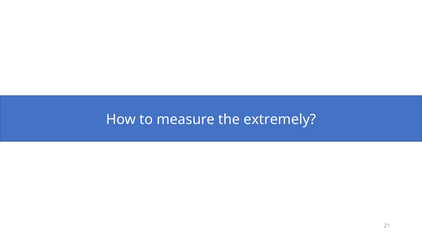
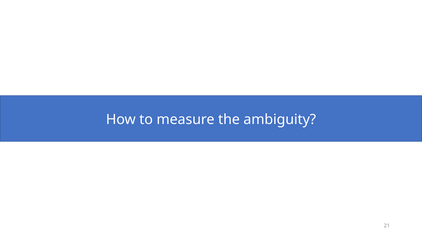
extremely: extremely -> ambiguity (280, 120)
